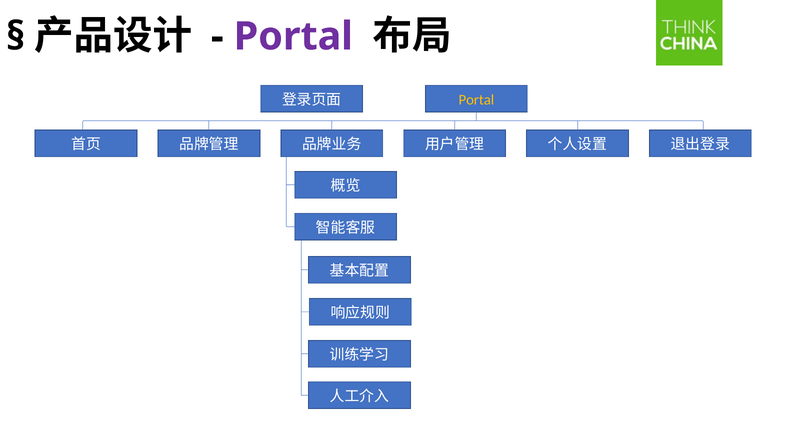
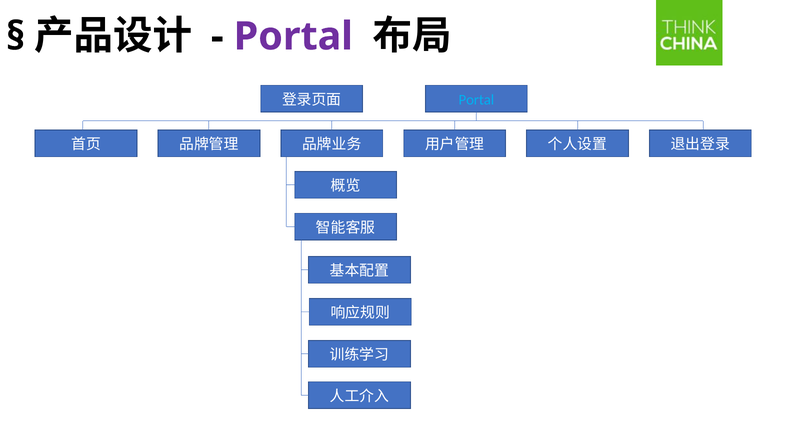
Portal colour: yellow -> light blue (476, 100)
